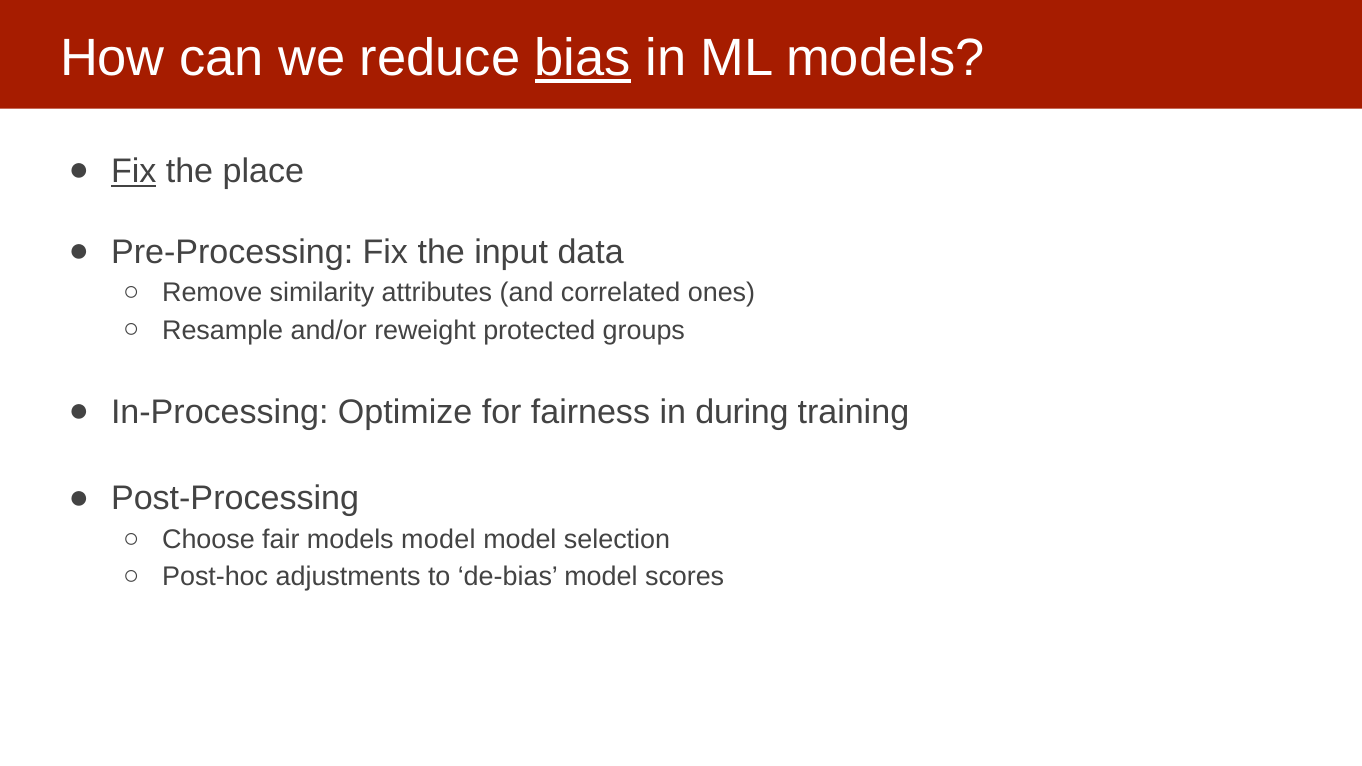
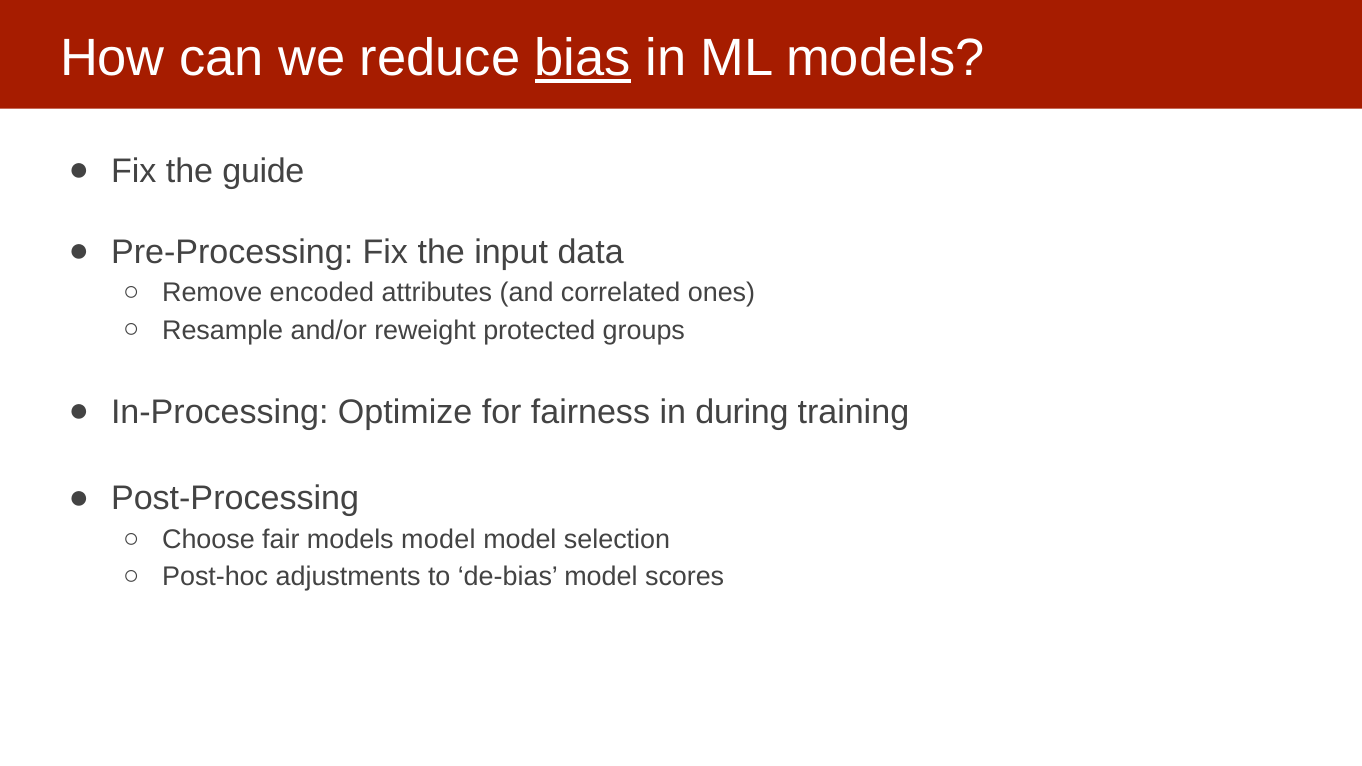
Fix underline: present -> none (134, 171)
place: place -> guide (263, 171)
similarity: similarity -> encoded (322, 293)
